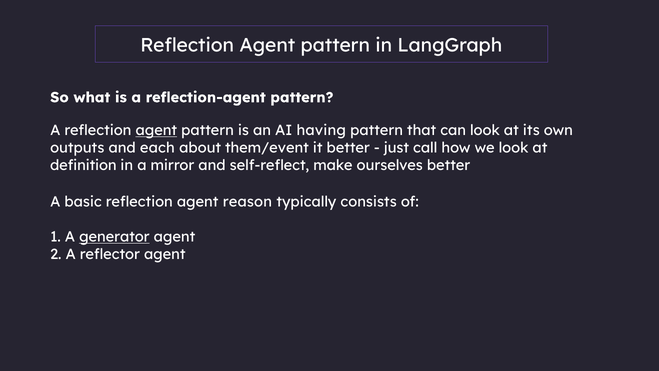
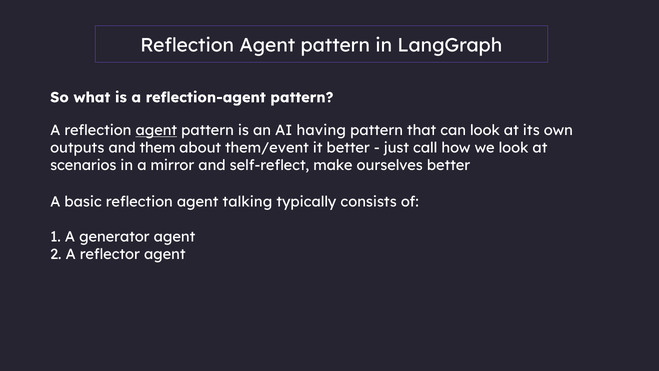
each: each -> them (158, 148)
definition: definition -> scenarios (83, 165)
reason: reason -> talking (247, 202)
generator underline: present -> none (114, 237)
